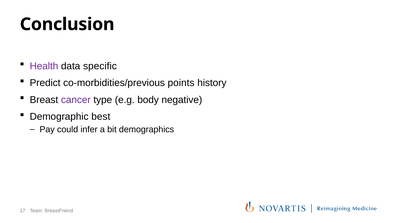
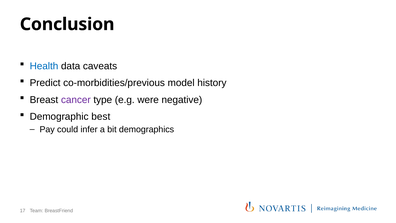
Health colour: purple -> blue (44, 66)
specific: specific -> caveats (100, 66)
points: points -> model (181, 83)
body: body -> were (148, 100)
